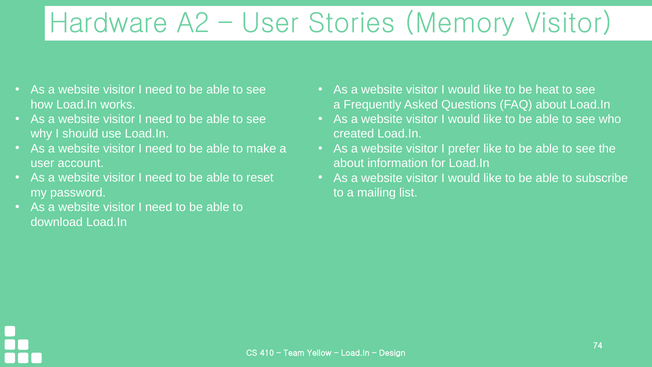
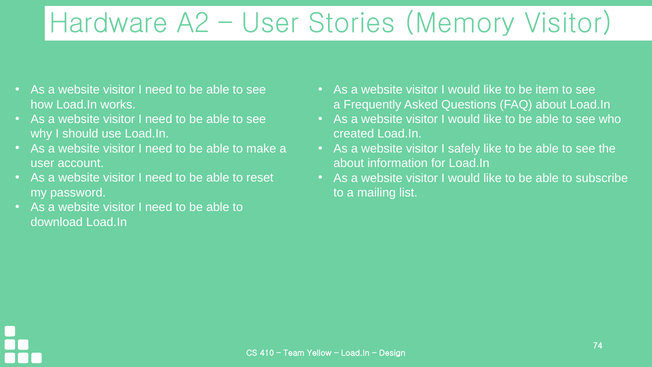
heat: heat -> item (547, 90)
prefer: prefer -> safely (464, 149)
